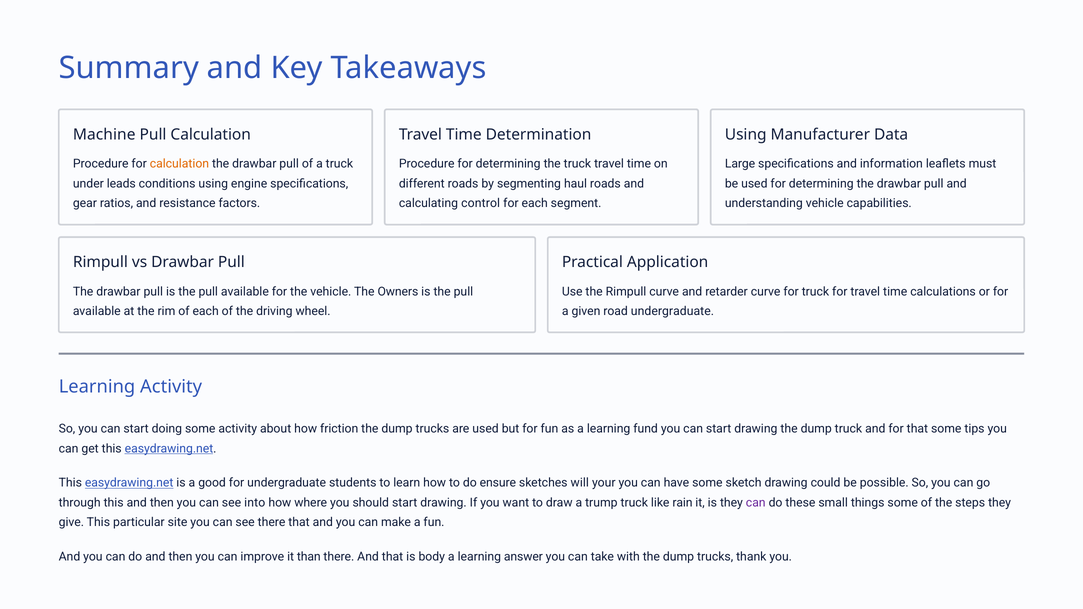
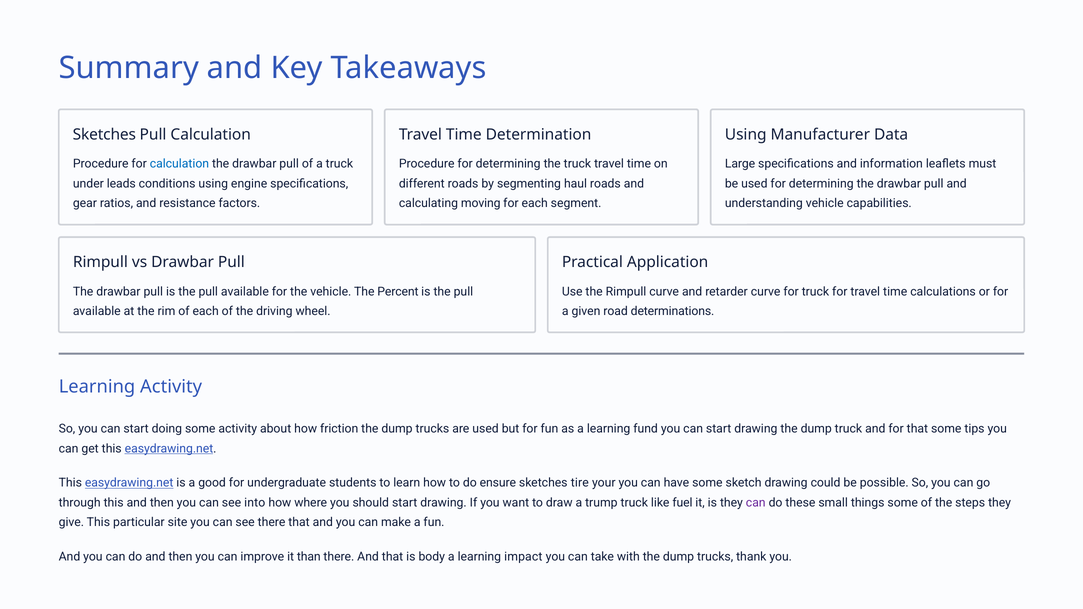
Machine: Machine -> Sketches (104, 135)
calculation colour: orange -> blue (179, 164)
control: control -> moving (481, 203)
Owners: Owners -> Percent (398, 292)
road undergraduate: undergraduate -> determinations (673, 311)
will: will -> tire (580, 483)
rain: rain -> fuel (682, 503)
answer: answer -> impact (523, 557)
